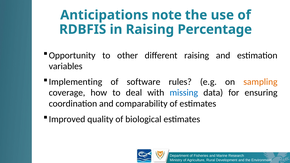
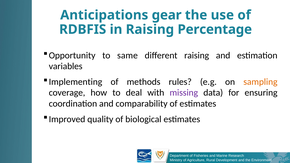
note: note -> gear (167, 15)
other: other -> same (127, 55)
software: software -> methods (144, 82)
missing colour: blue -> purple (184, 93)
